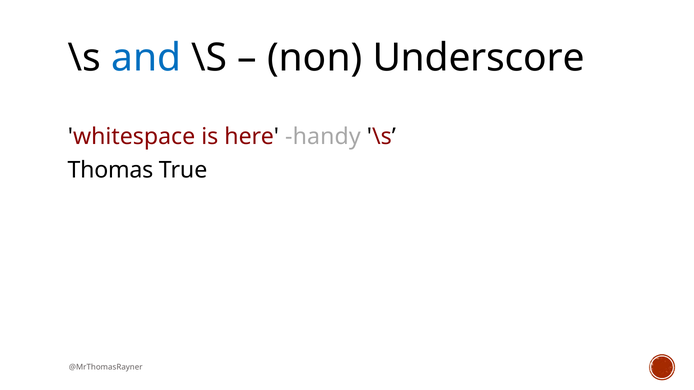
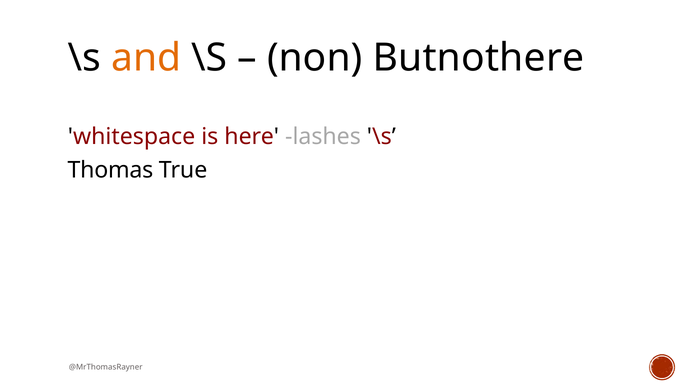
and colour: blue -> orange (146, 58)
Underscore: Underscore -> Butnothere (478, 58)
handy: handy -> lashes (323, 137)
